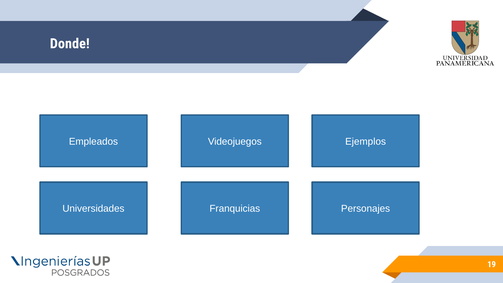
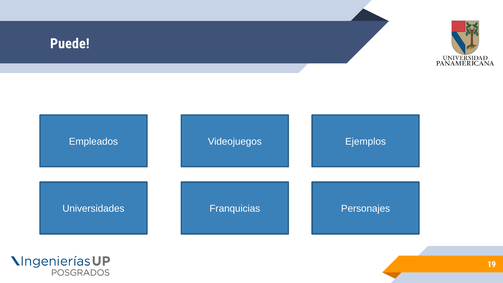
Donde: Donde -> Puede (70, 44)
